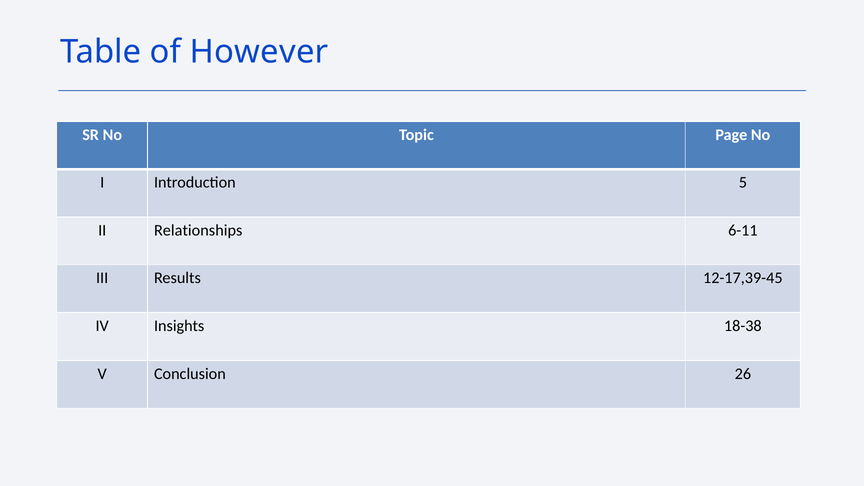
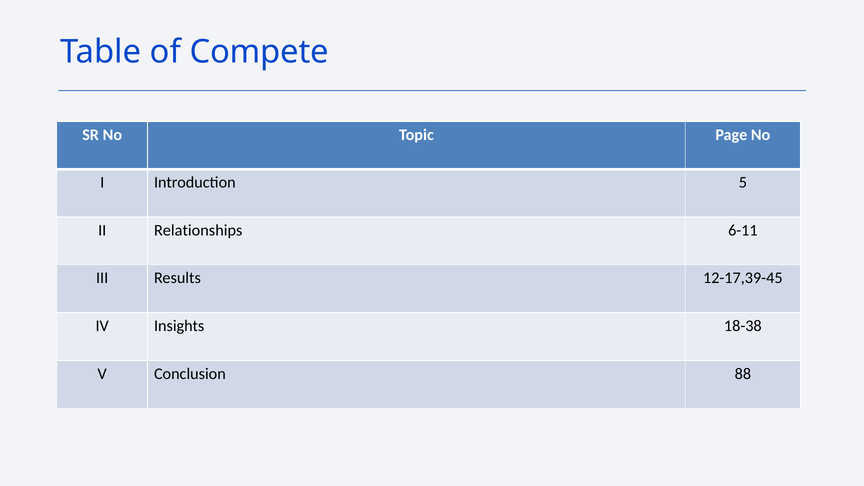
However: However -> Compete (259, 52)
26: 26 -> 88 (743, 374)
